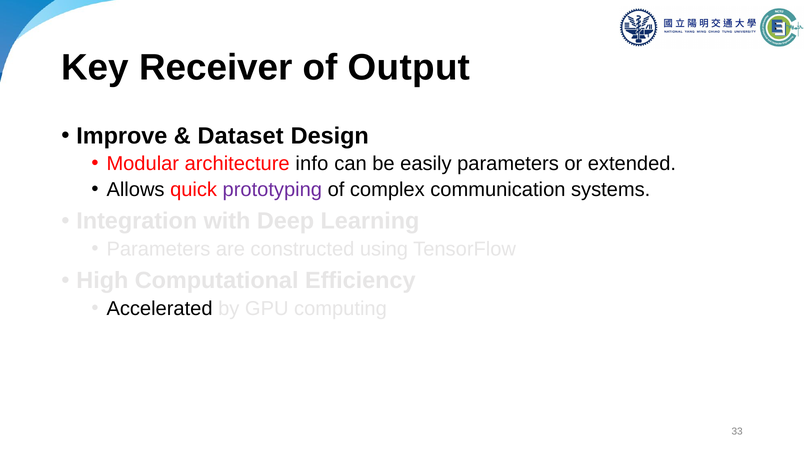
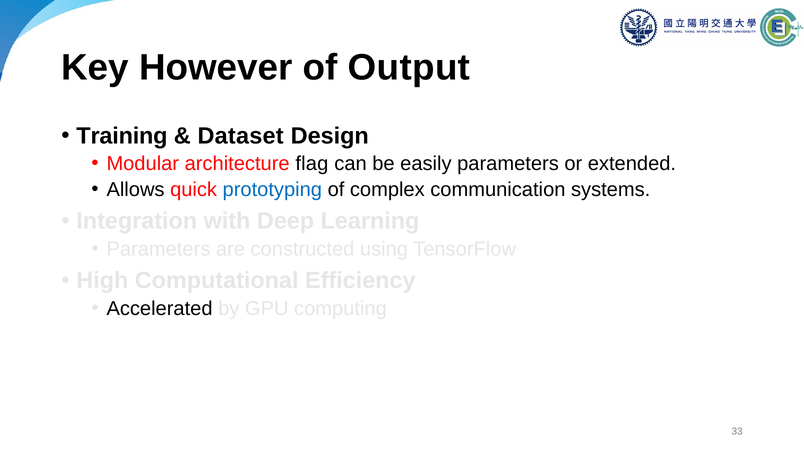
Receiver: Receiver -> However (216, 68)
Improve: Improve -> Training (122, 136)
info: info -> flag (312, 164)
prototyping colour: purple -> blue (272, 189)
